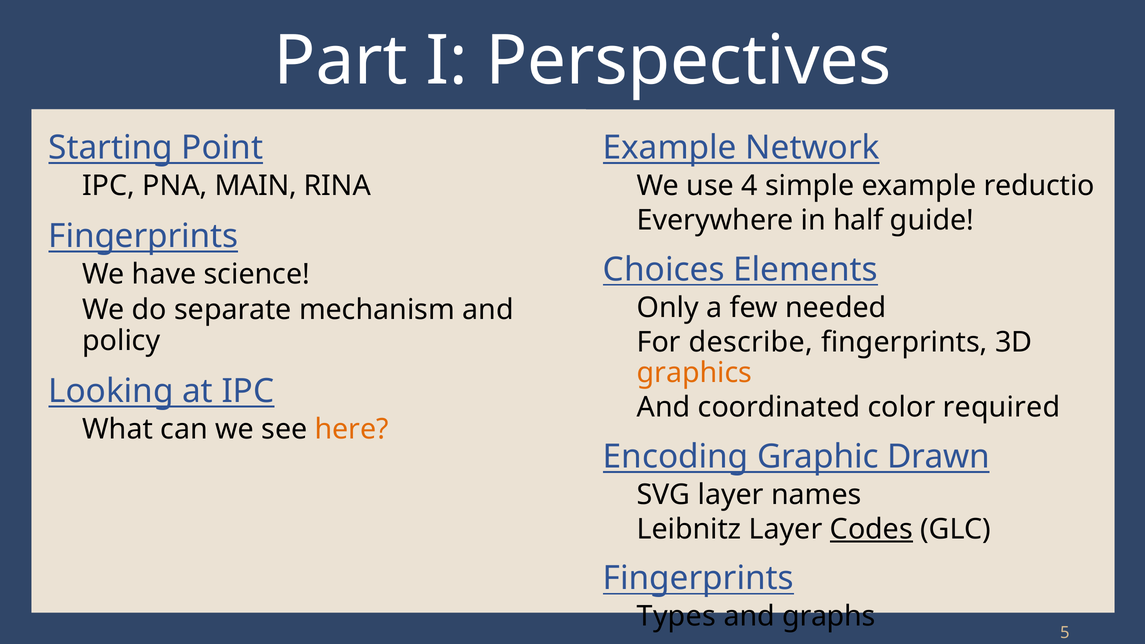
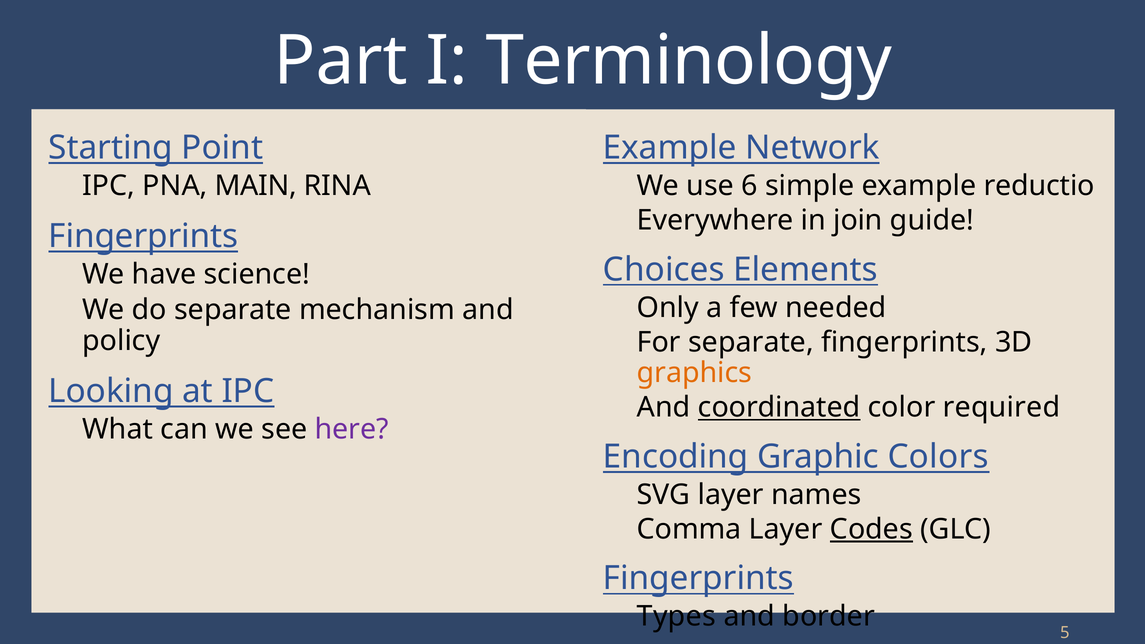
Perspectives: Perspectives -> Terminology (689, 61)
4: 4 -> 6 (750, 186)
half: half -> join (858, 220)
For describe: describe -> separate (751, 342)
coordinated underline: none -> present (779, 408)
here colour: orange -> purple (352, 429)
Drawn: Drawn -> Colors (938, 457)
Leibnitz: Leibnitz -> Comma (689, 529)
graphs: graphs -> border (829, 617)
